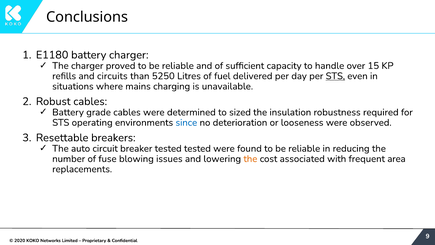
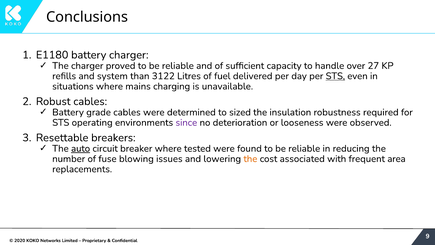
15: 15 -> 27 (373, 66)
circuits: circuits -> system (112, 76)
5250: 5250 -> 3122 (163, 76)
since colour: blue -> purple (186, 122)
auto underline: none -> present (81, 148)
breaker tested: tested -> where (168, 148)
